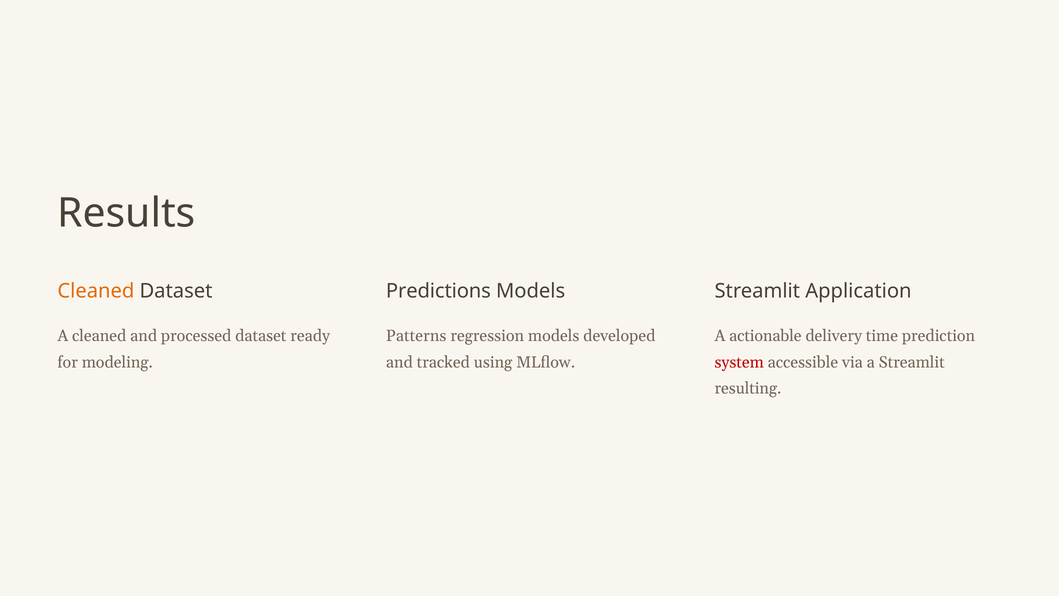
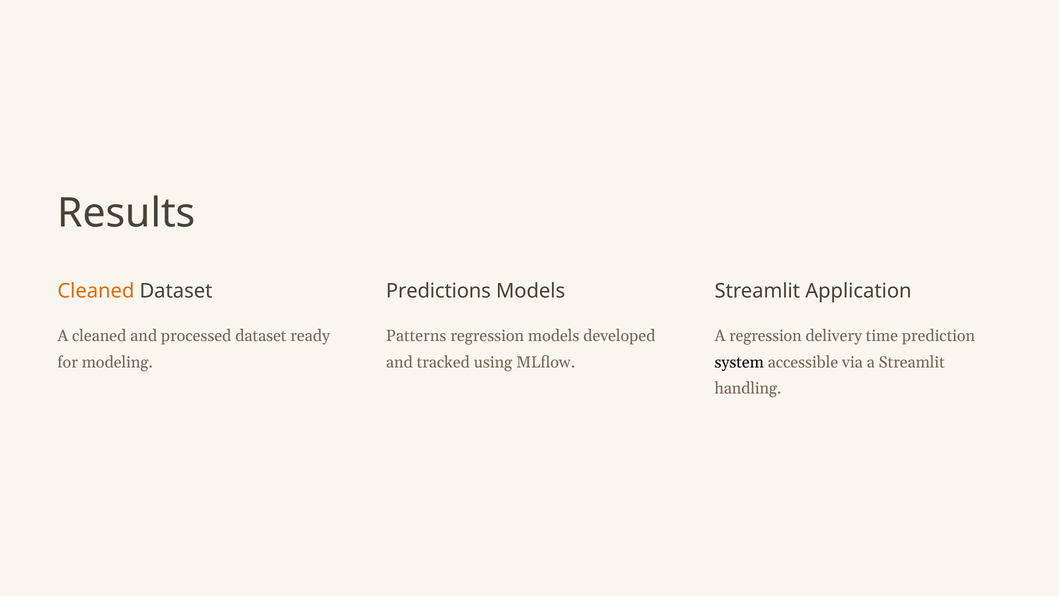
A actionable: actionable -> regression (765, 336)
system colour: red -> black (739, 362)
resulting: resulting -> handling (748, 388)
